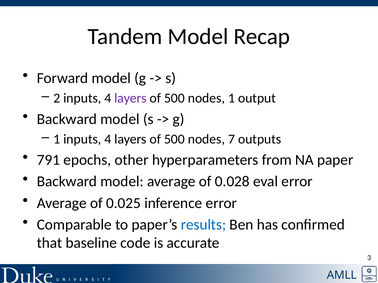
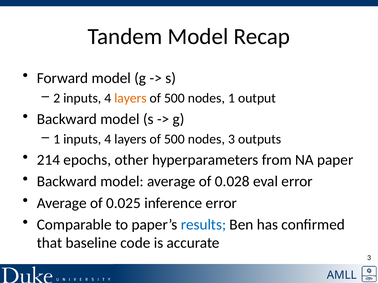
layers colour: purple -> orange (131, 98)
nodes 7: 7 -> 3 (232, 139)
791: 791 -> 214 (48, 160)
